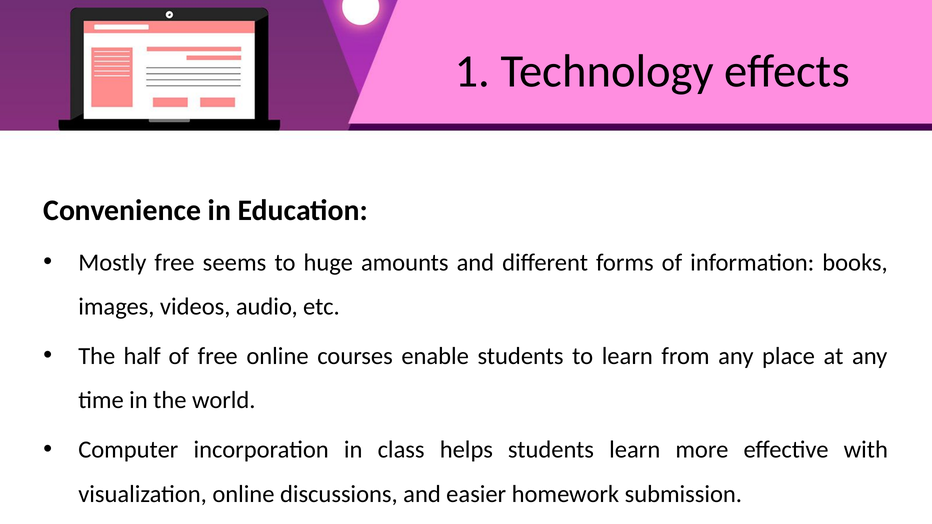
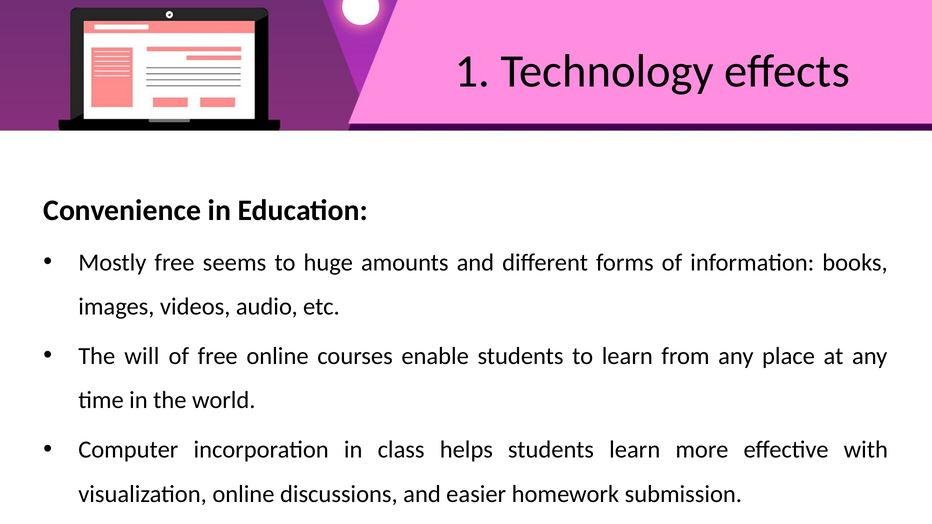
half: half -> will (142, 356)
